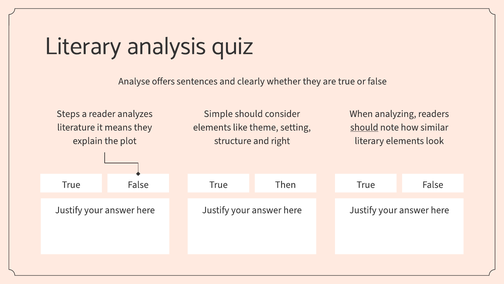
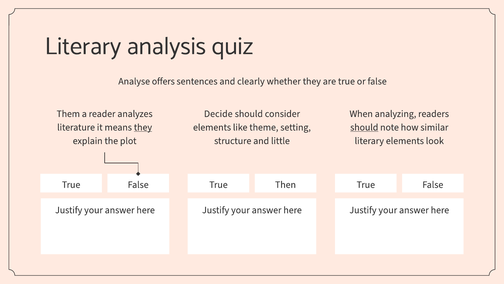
Steps: Steps -> Them (68, 114)
Simple: Simple -> Decide (218, 114)
they underline: none -> present (143, 127)
right: right -> little (280, 141)
